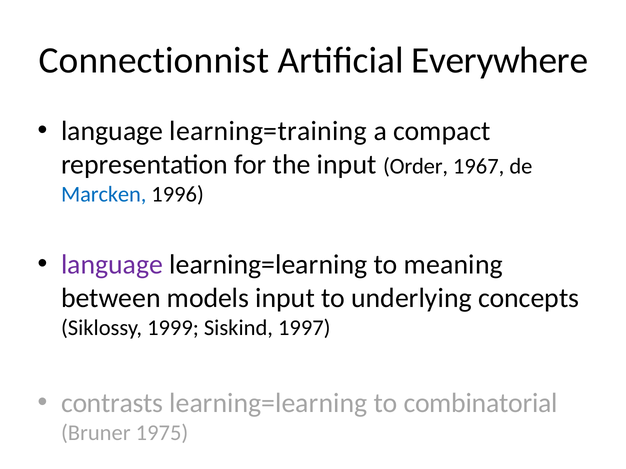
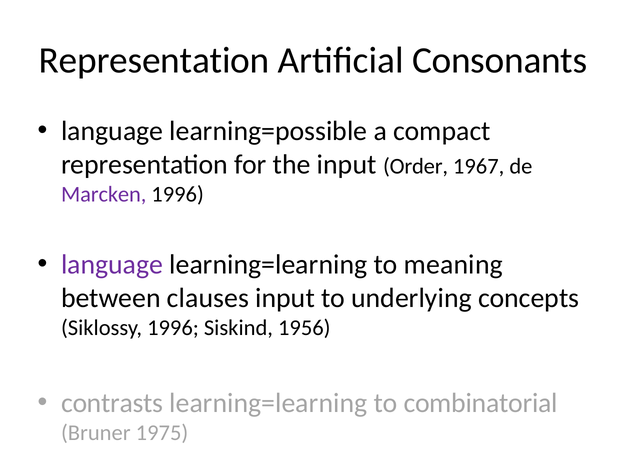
Connectionnist: Connectionnist -> Representation (154, 61)
Everywhere: Everywhere -> Consonants (500, 61)
learning=training: learning=training -> learning=possible (268, 131)
Marcken colour: blue -> purple (104, 195)
models: models -> clauses (208, 298)
Siklossy 1999: 1999 -> 1996 (173, 328)
1997: 1997 -> 1956 (304, 328)
